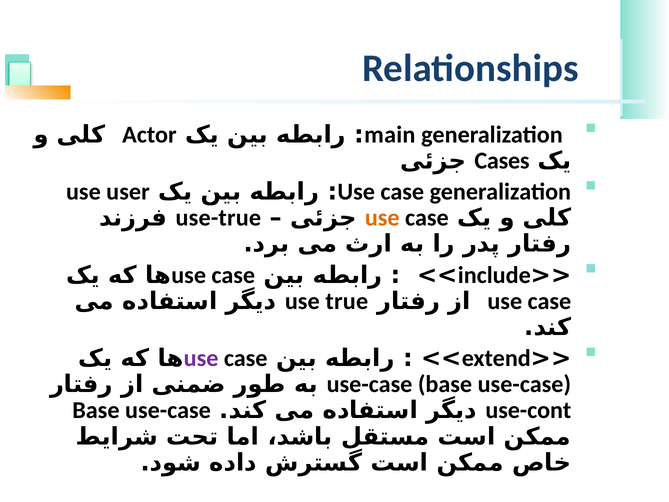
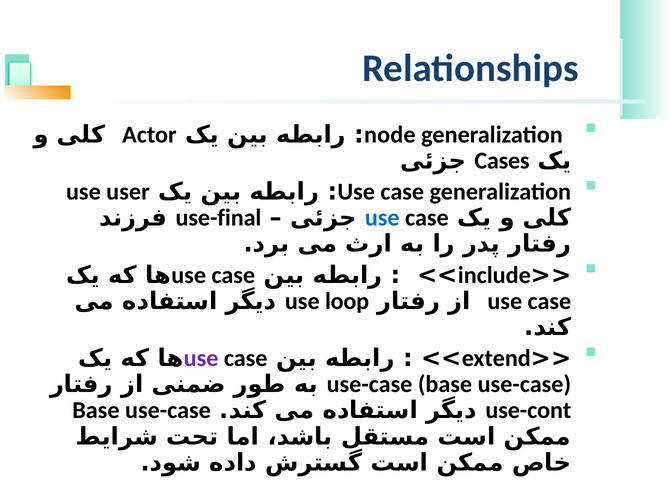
main: main -> node (390, 135)
use-true: use-true -> use-final (218, 218)
use colour: orange -> blue (382, 218)
true: true -> loop (347, 301)
